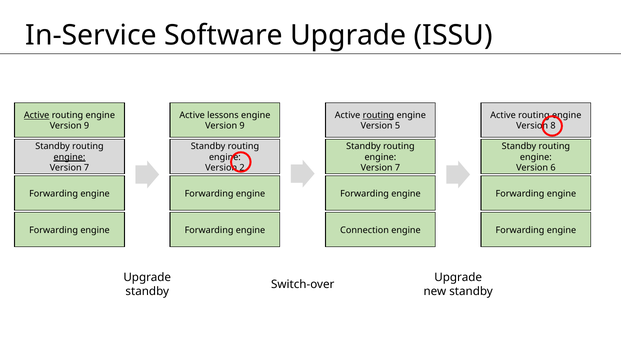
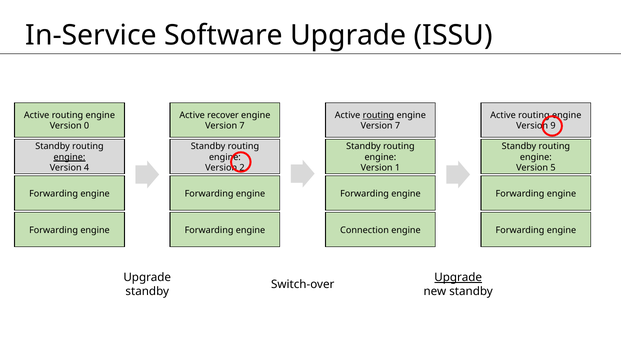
Active underline: present -> none (37, 115)
lessons: lessons -> recover (223, 115)
9: 9 -> 0 (87, 126)
9: 9 -> 7 (242, 126)
5: 5 -> 7 (398, 126)
8: 8 -> 9 (553, 126)
7: 7 -> 4 (87, 168)
7: 7 -> 1 (398, 168)
6: 6 -> 5 (553, 168)
Upgrade underline: none -> present (458, 278)
